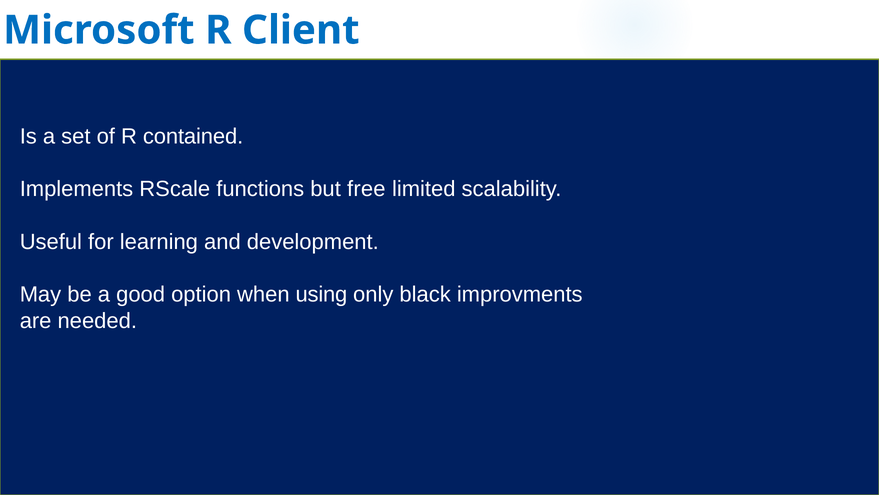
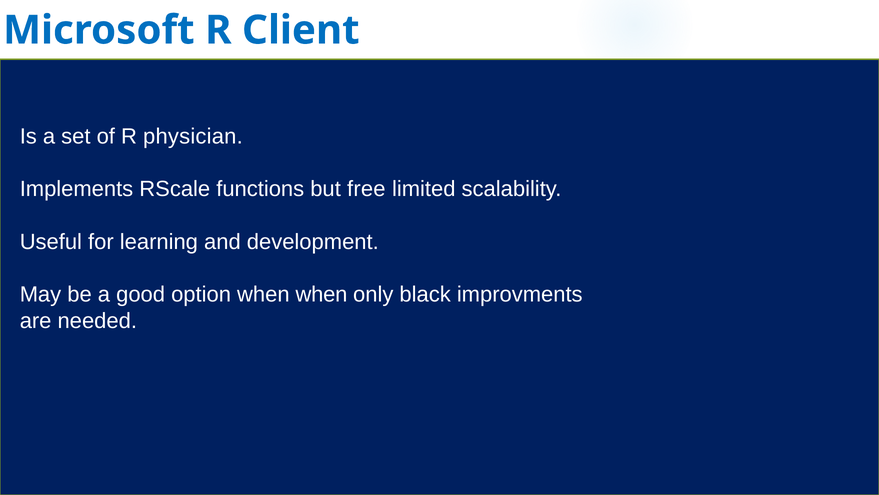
contained: contained -> physician (193, 136)
when using: using -> when (321, 294)
